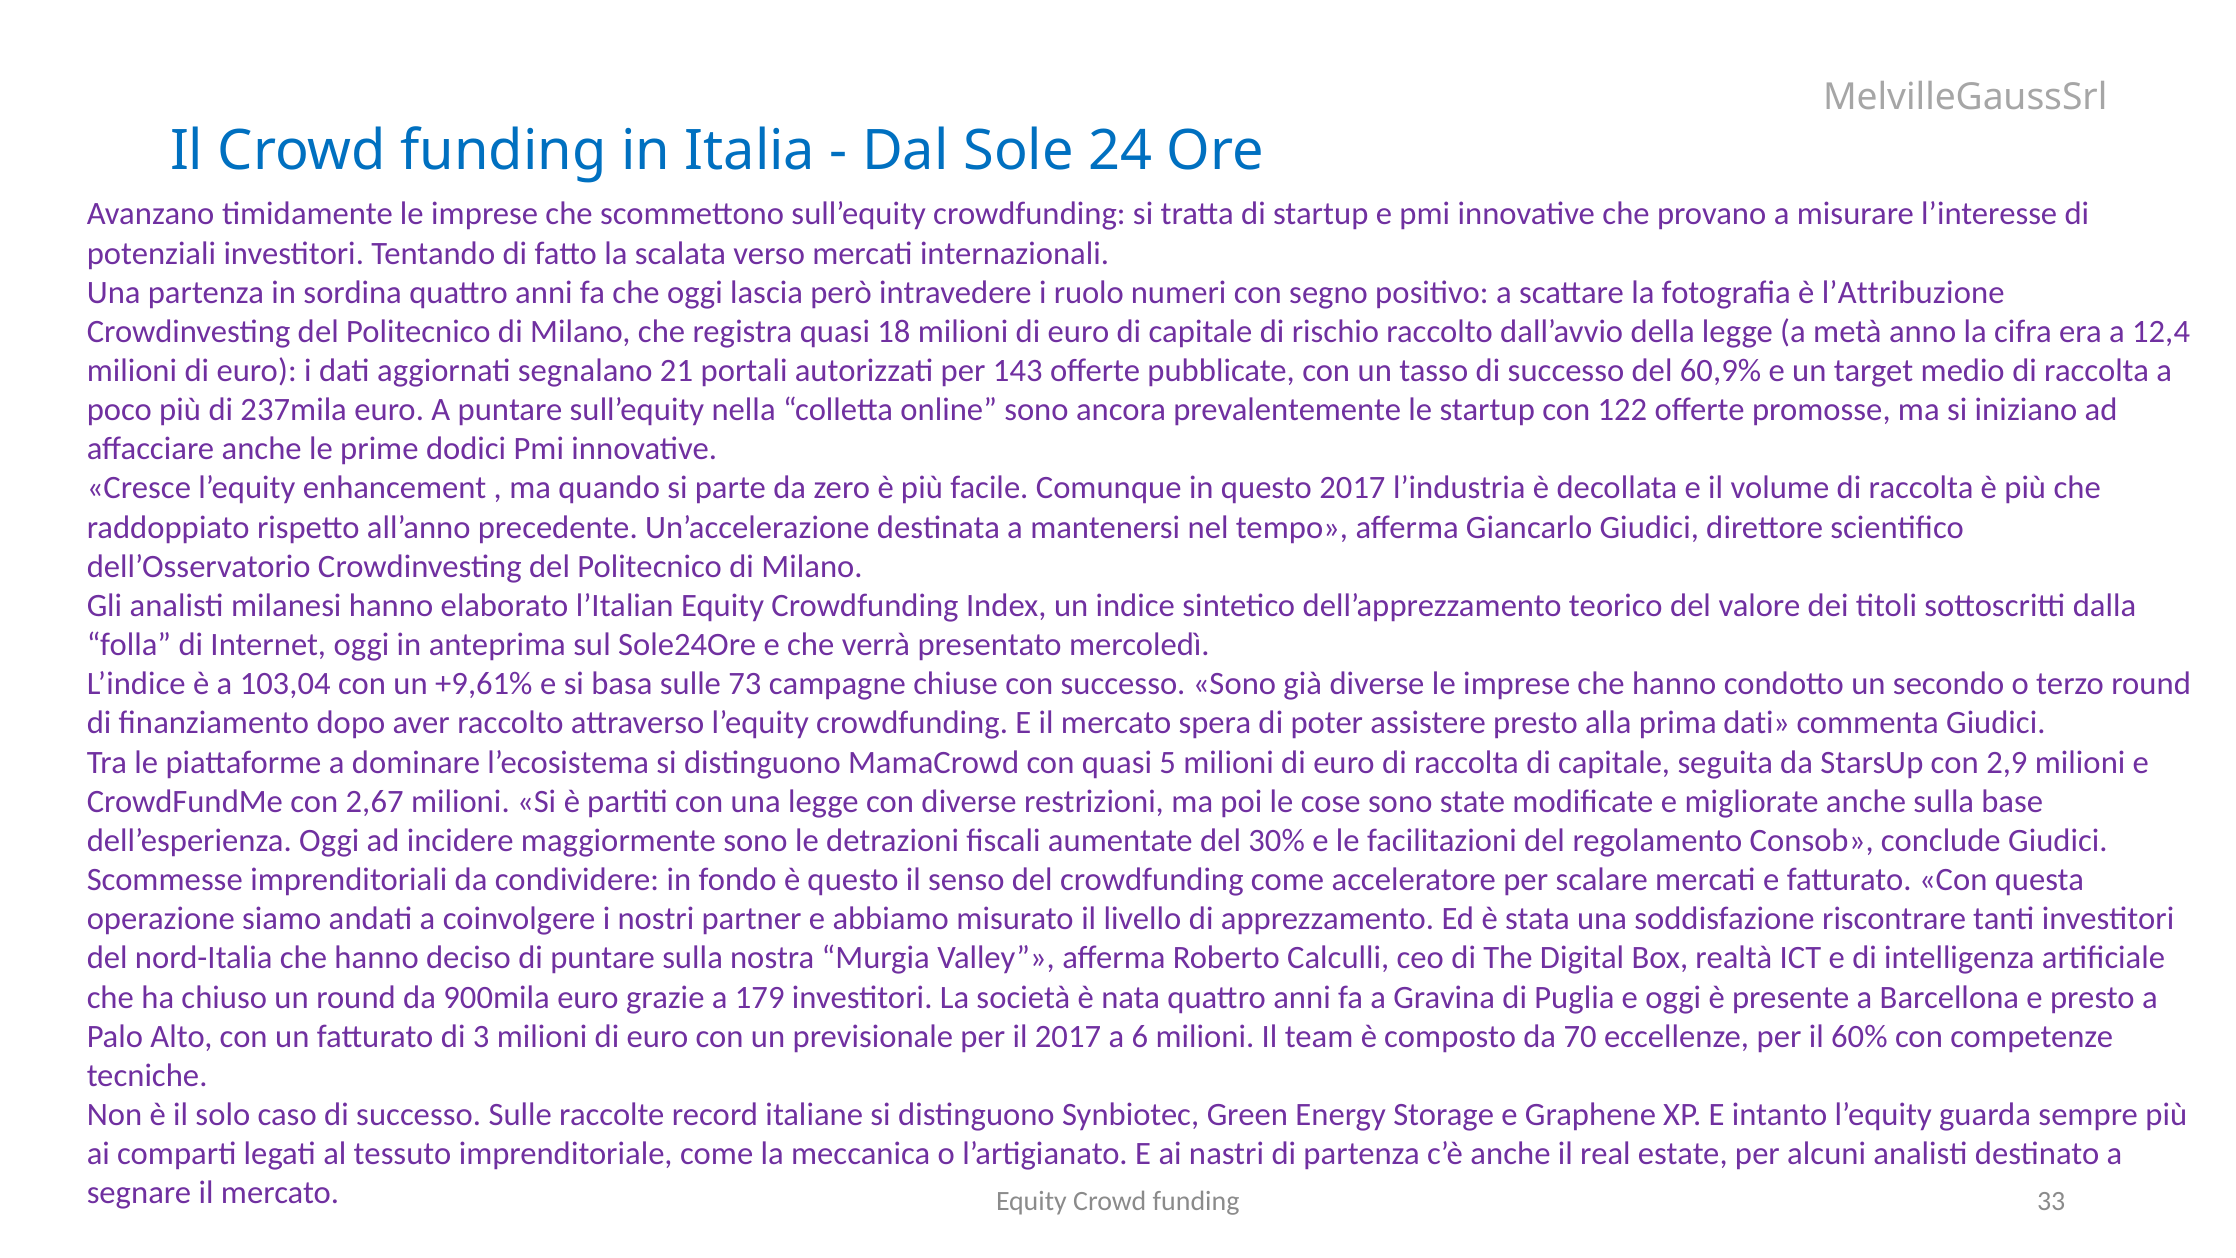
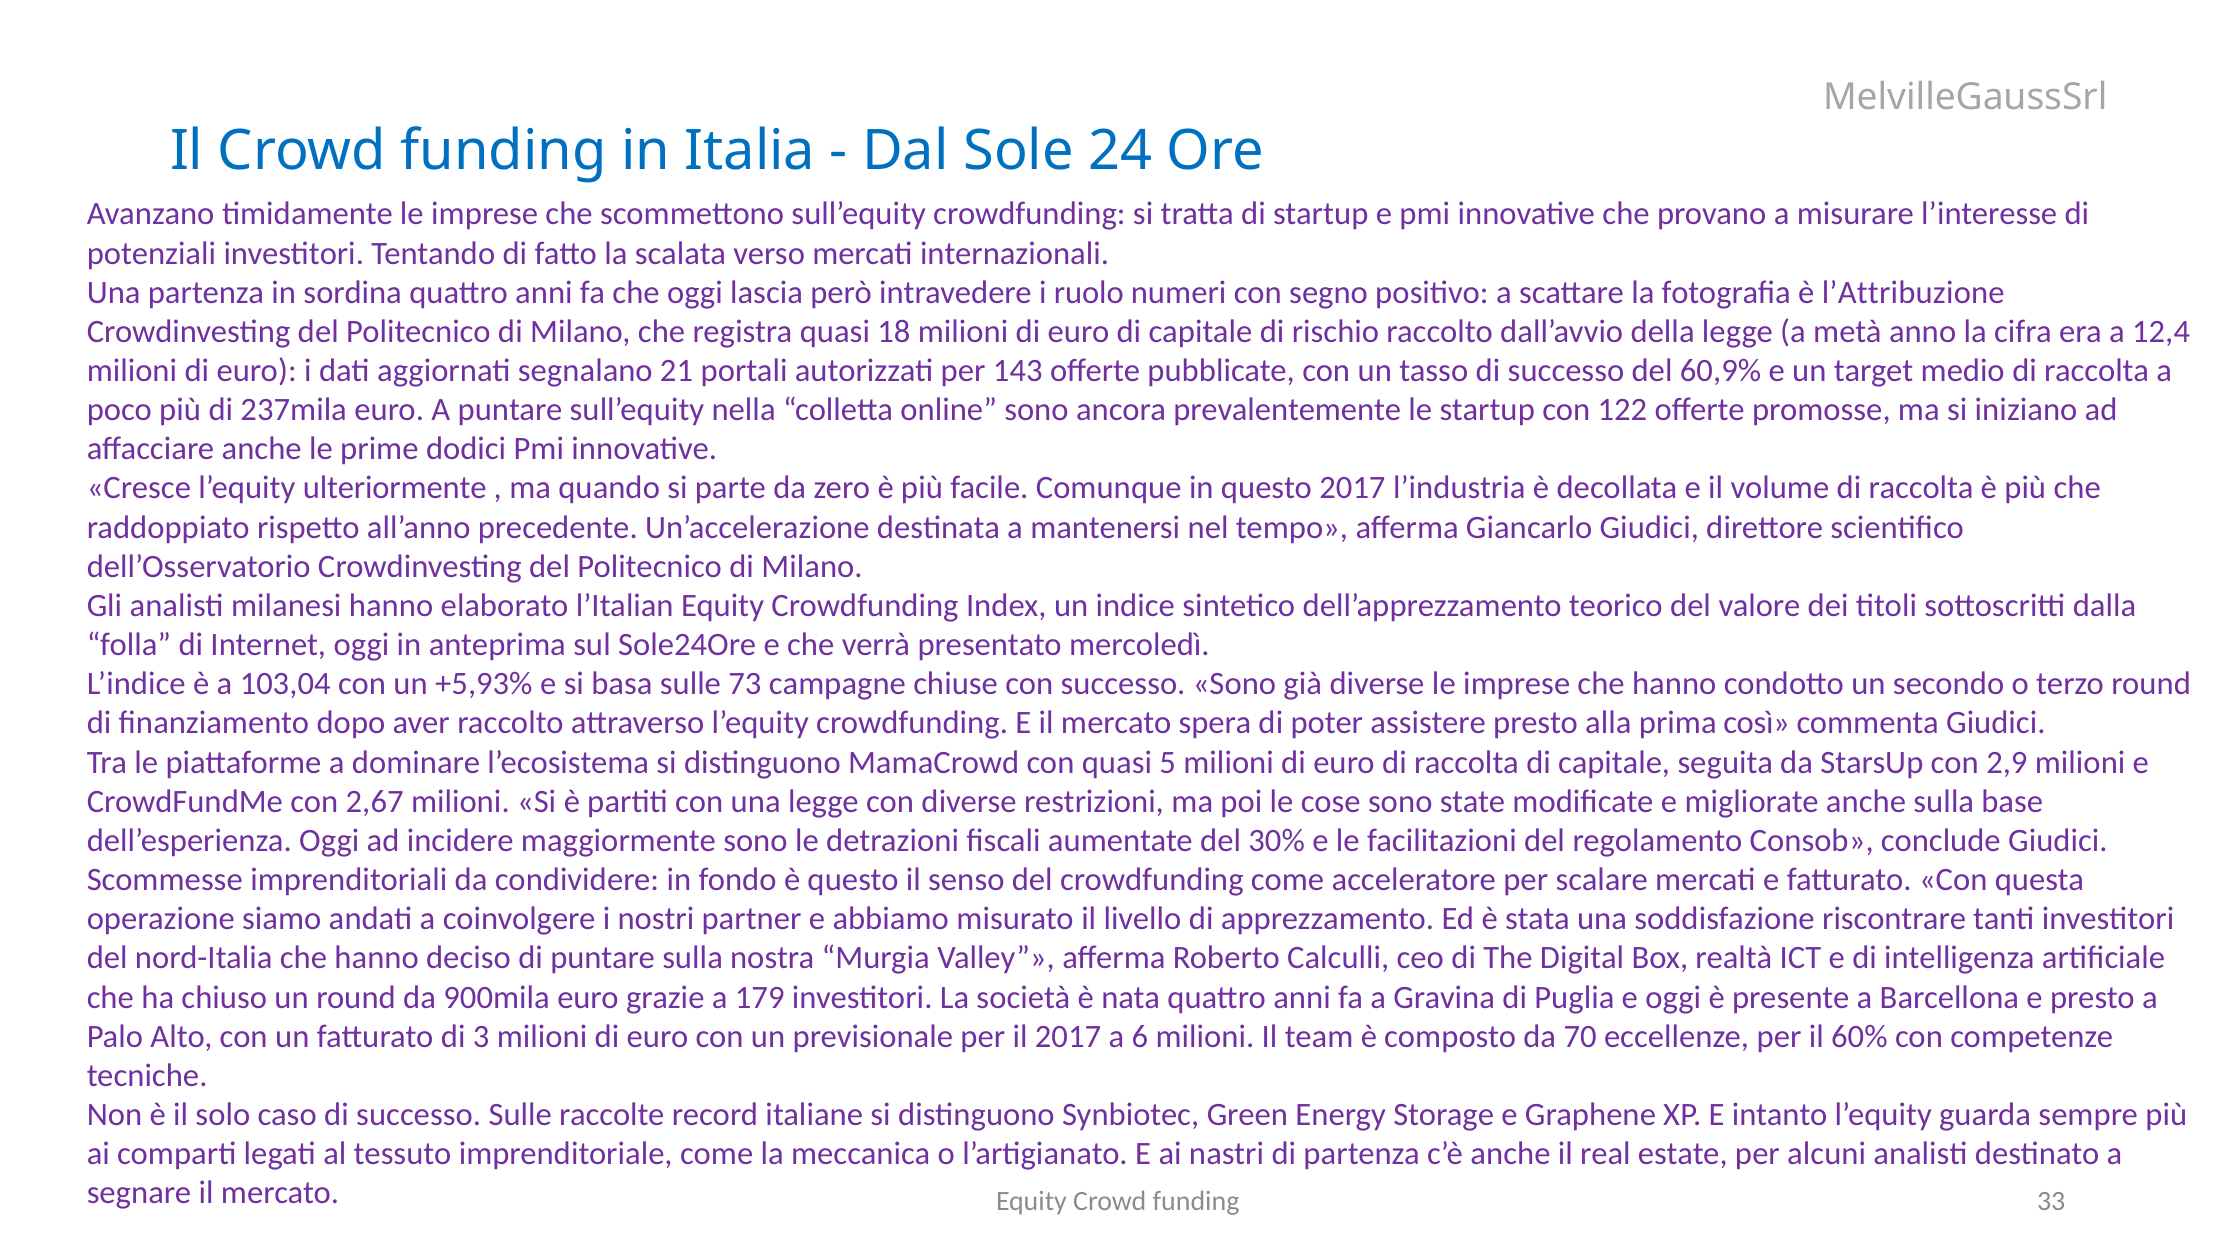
enhancement: enhancement -> ulteriormente (395, 488)
+9,61%: +9,61% -> +5,93% (484, 684)
prima dati: dati -> così (1757, 723)
